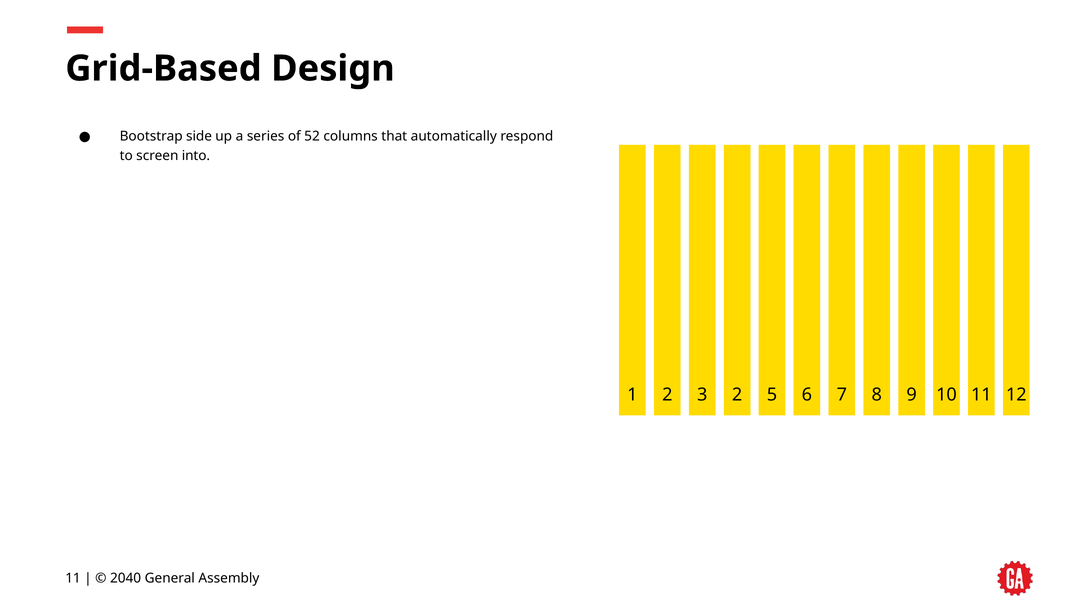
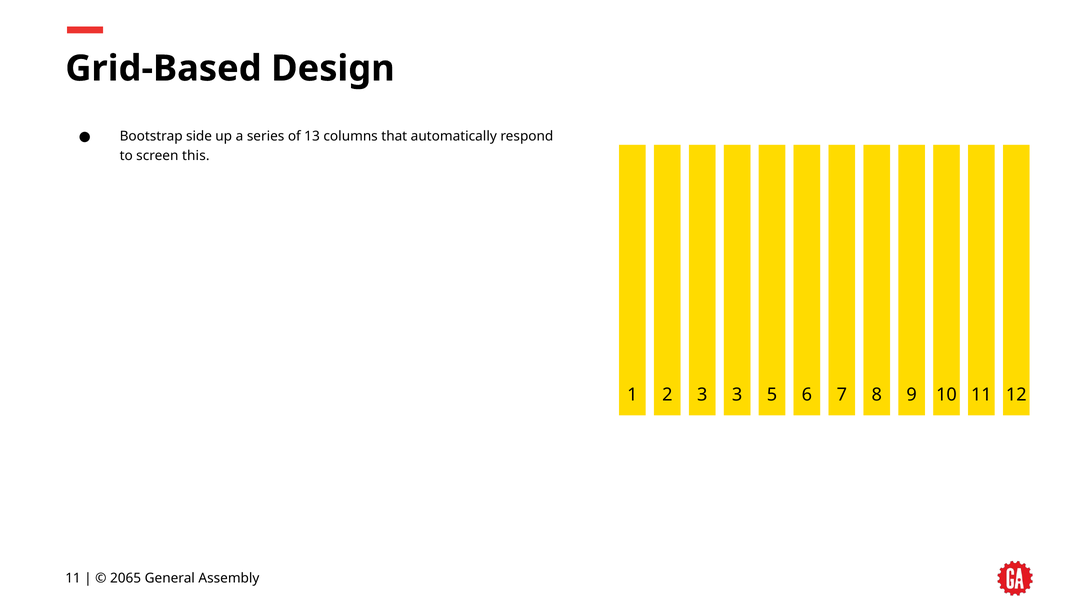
52: 52 -> 13 (312, 136)
into: into -> this (196, 156)
3 2: 2 -> 3 (737, 395)
2040: 2040 -> 2065 (126, 578)
